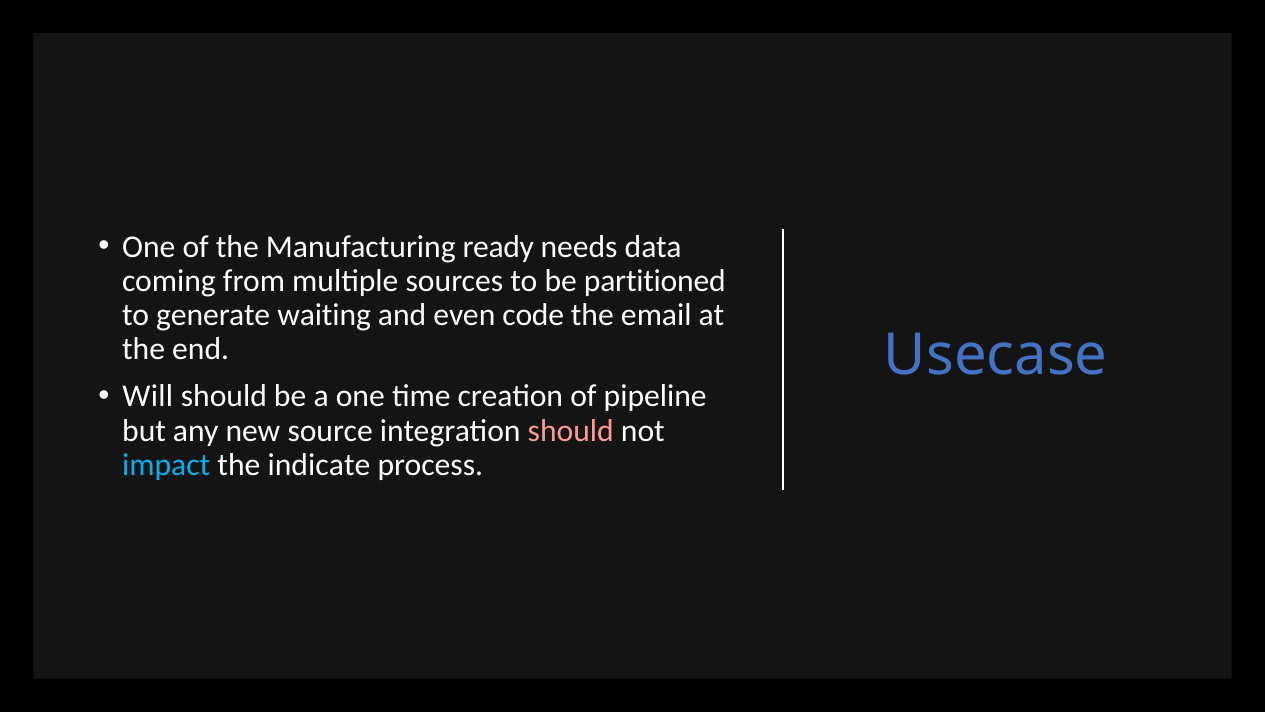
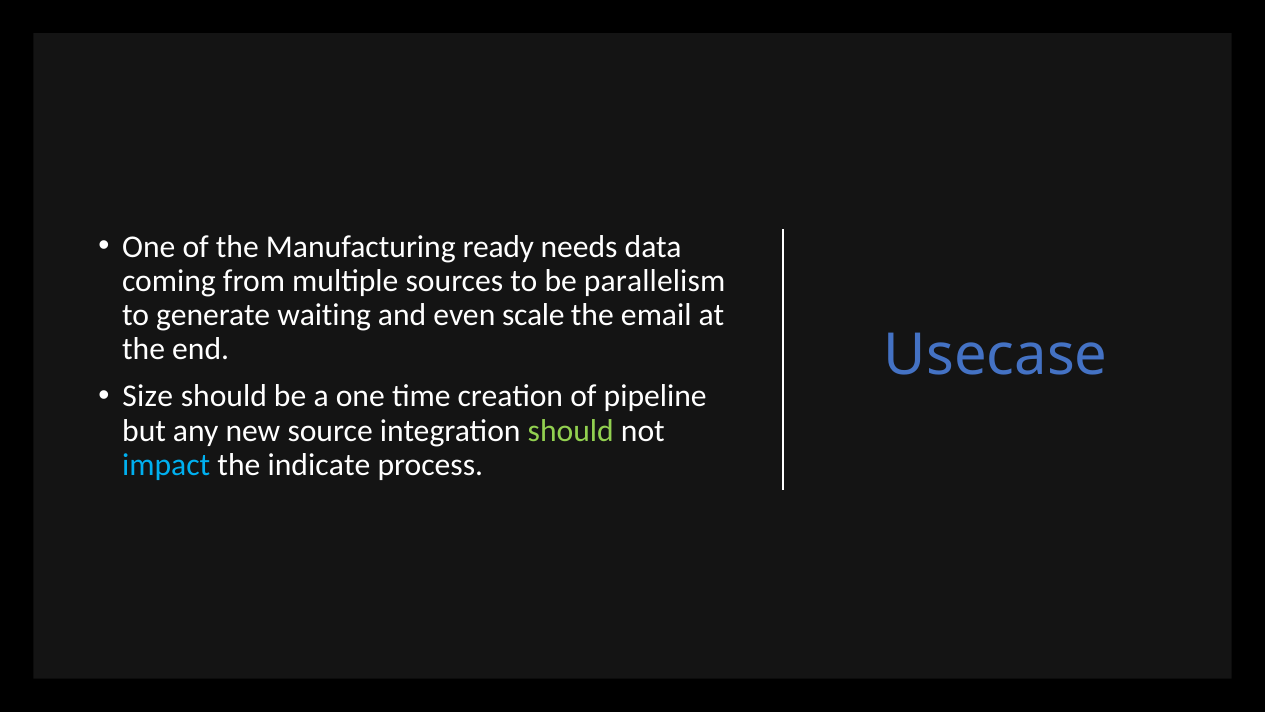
partitioned: partitioned -> parallelism (655, 281)
code: code -> scale (533, 315)
Will: Will -> Size (148, 396)
should colour: pink -> light green (571, 430)
